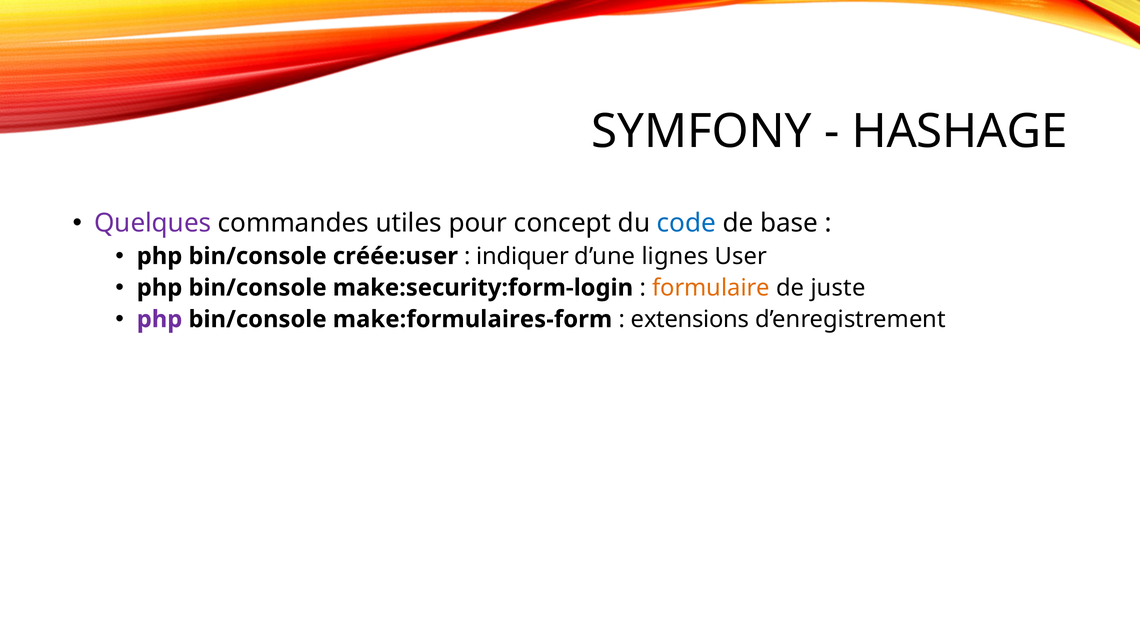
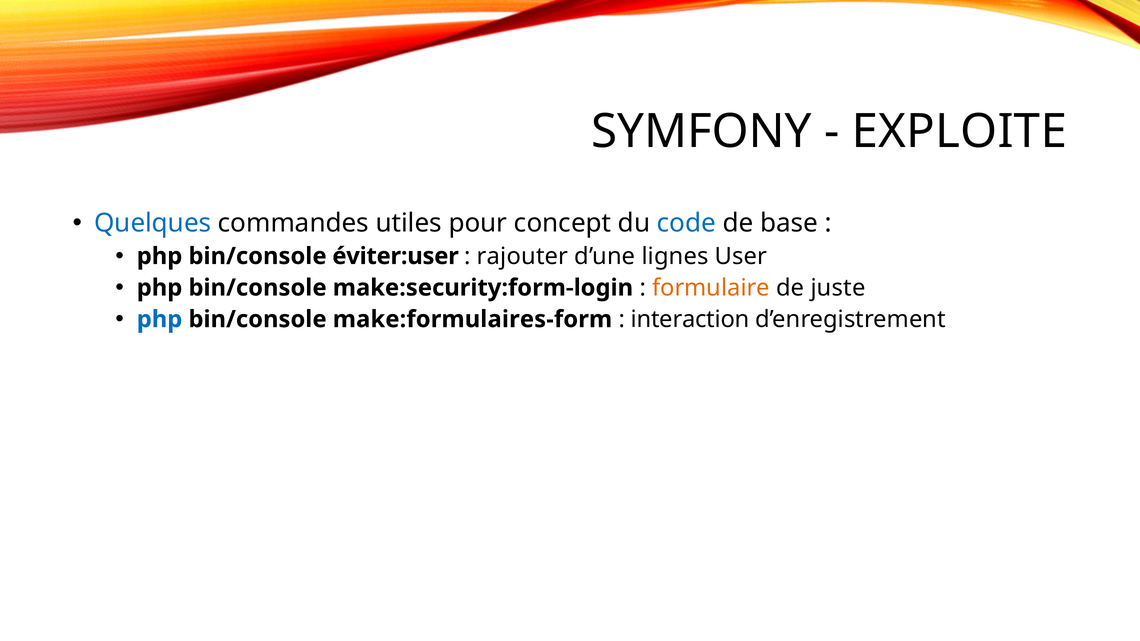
HASHAGE: HASHAGE -> EXPLOITE (959, 132)
Quelques colour: purple -> blue (153, 223)
créée:user: créée:user -> éviter:user (396, 256)
indiquer: indiquer -> rajouter (523, 256)
php colour: purple -> blue (160, 319)
extensions: extensions -> interaction (690, 319)
